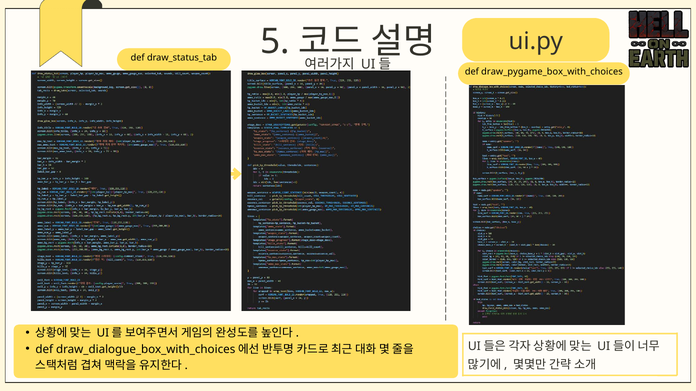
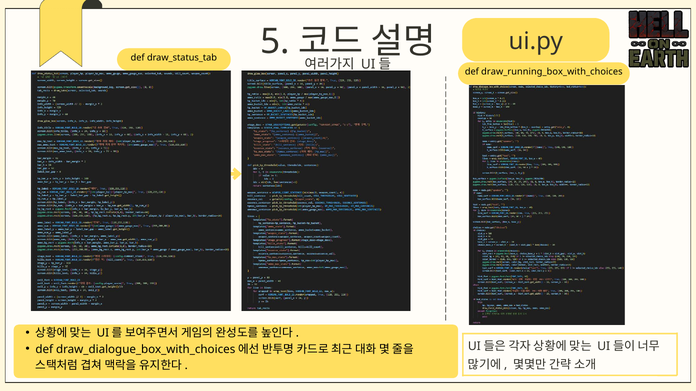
draw_pygame_box_with_choices: draw_pygame_box_with_choices -> draw_running_box_with_choices (552, 72)
